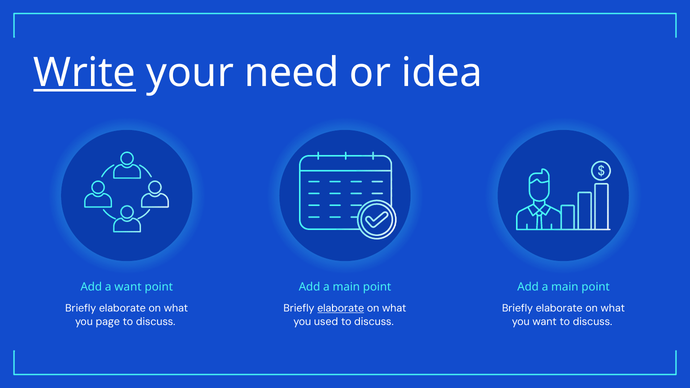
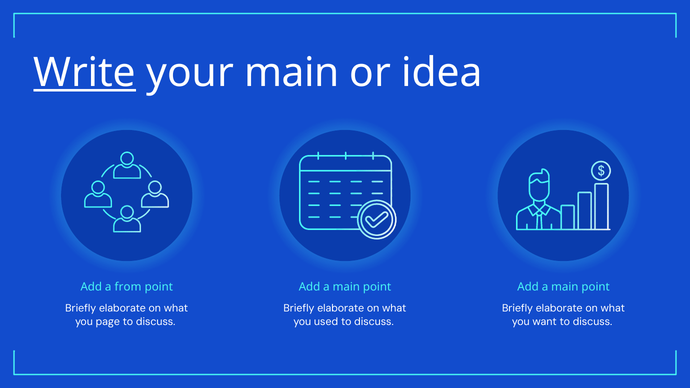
your need: need -> main (292, 73)
a want: want -> from (128, 287)
elaborate underline: present -> none (341, 308)
